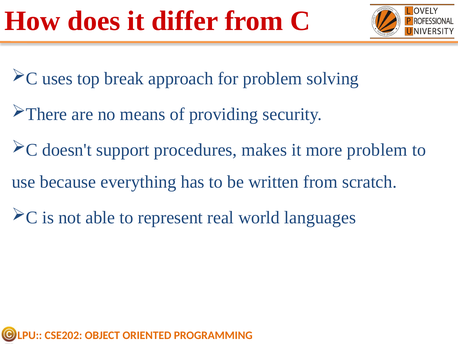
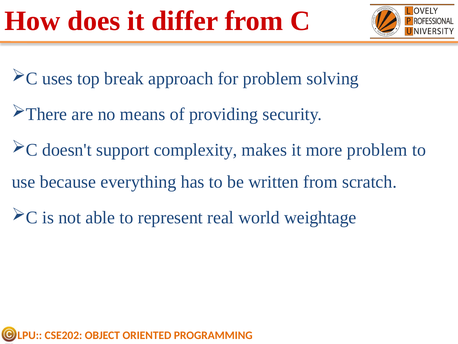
procedures: procedures -> complexity (196, 150)
languages: languages -> weightage (320, 217)
